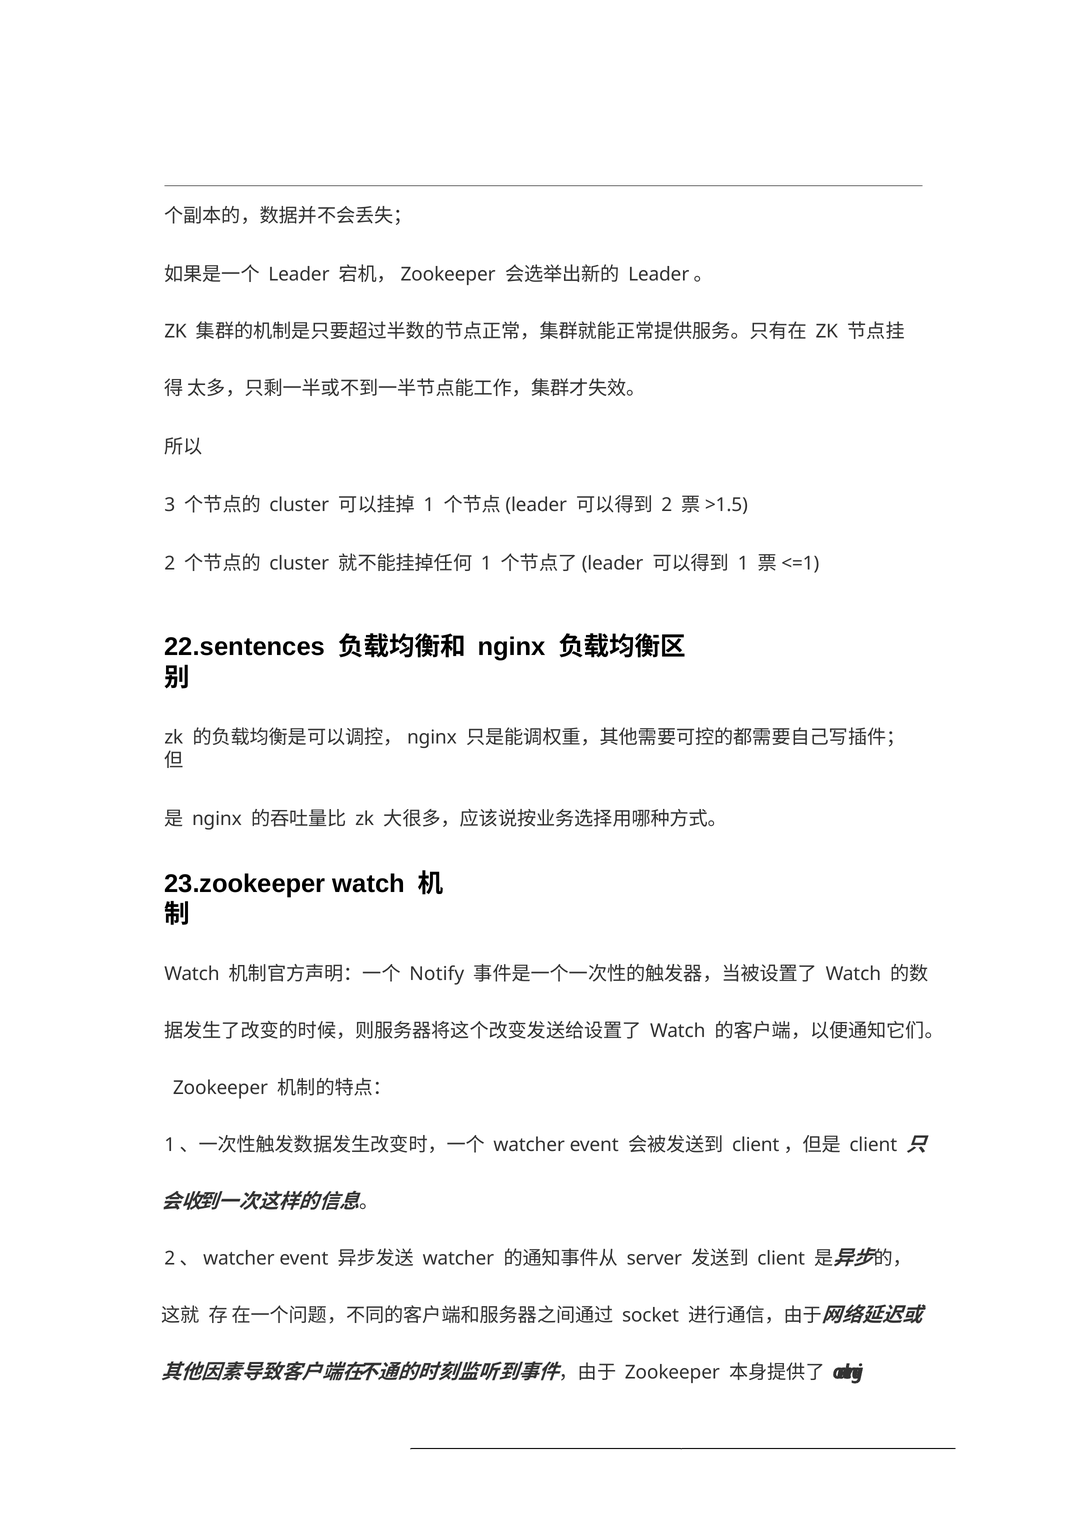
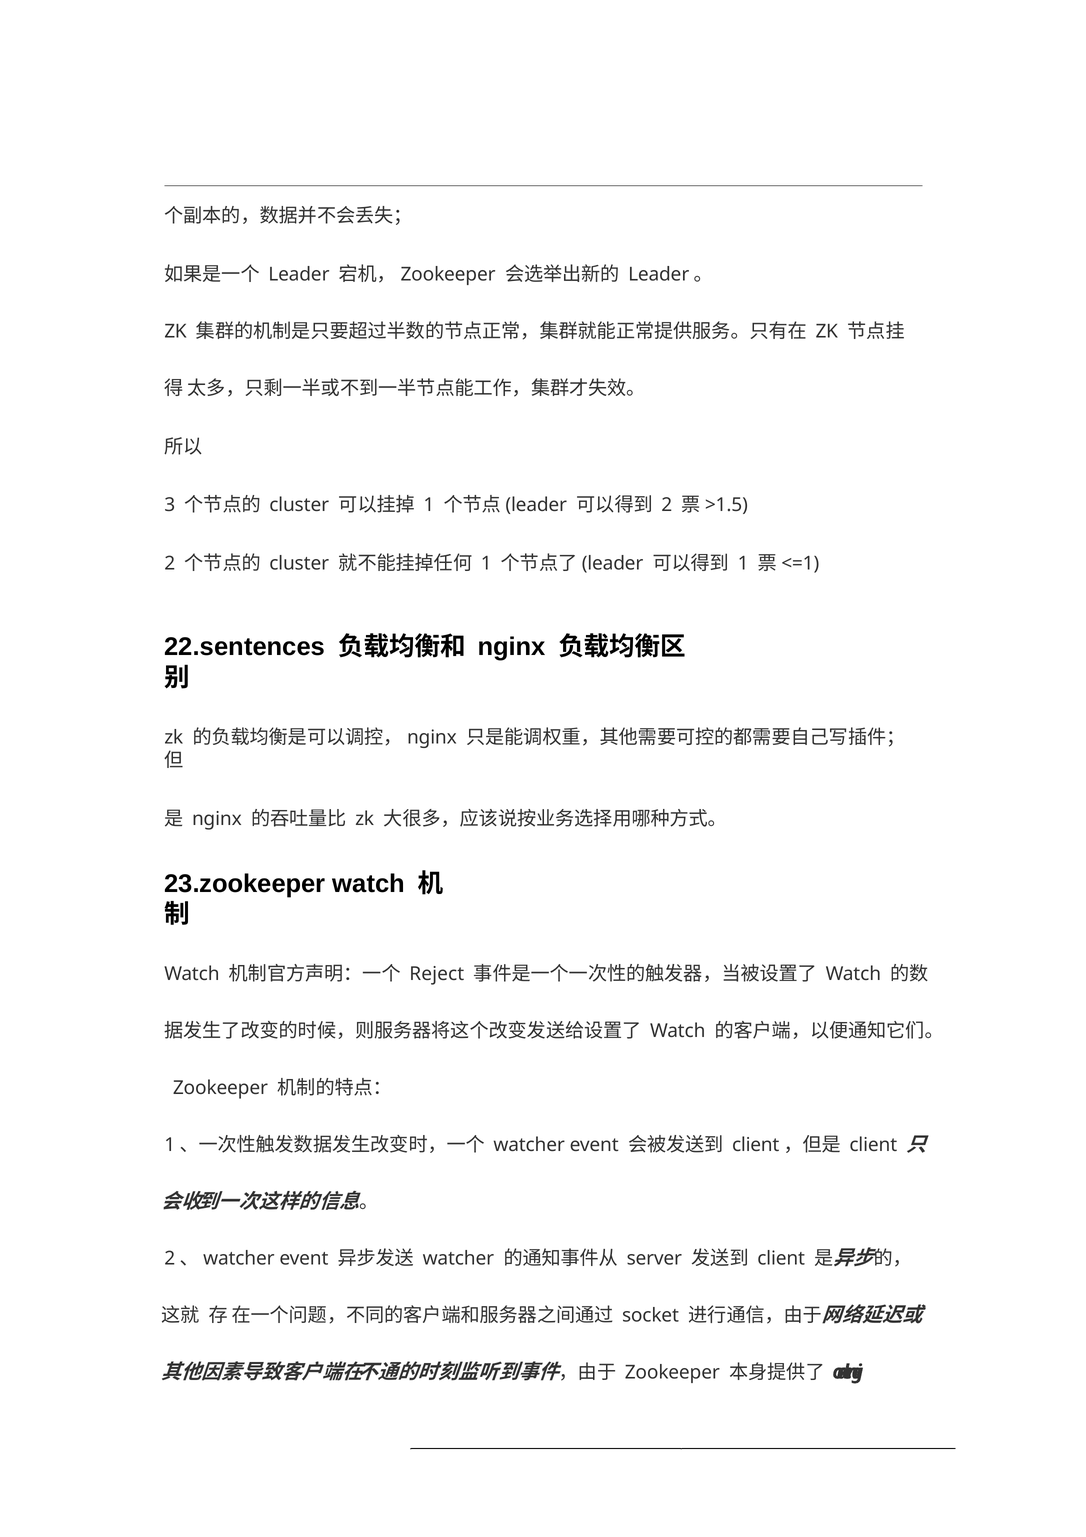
Notify: Notify -> Reject (437, 974)
